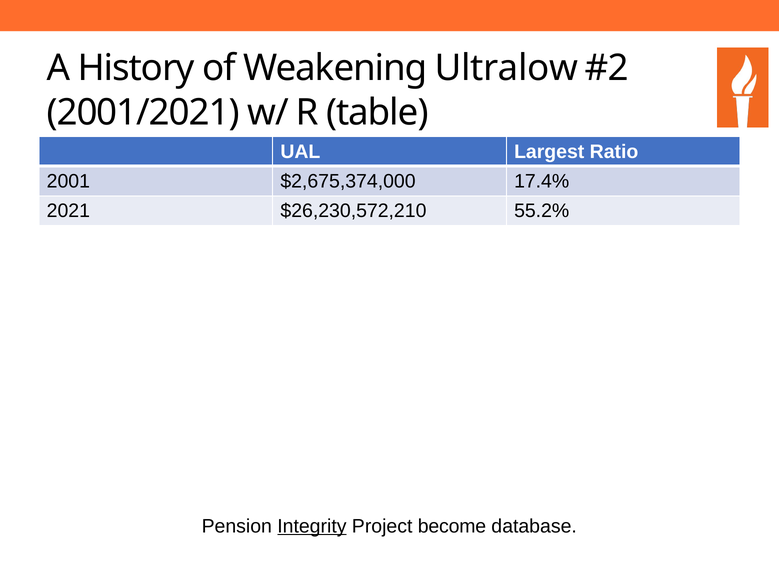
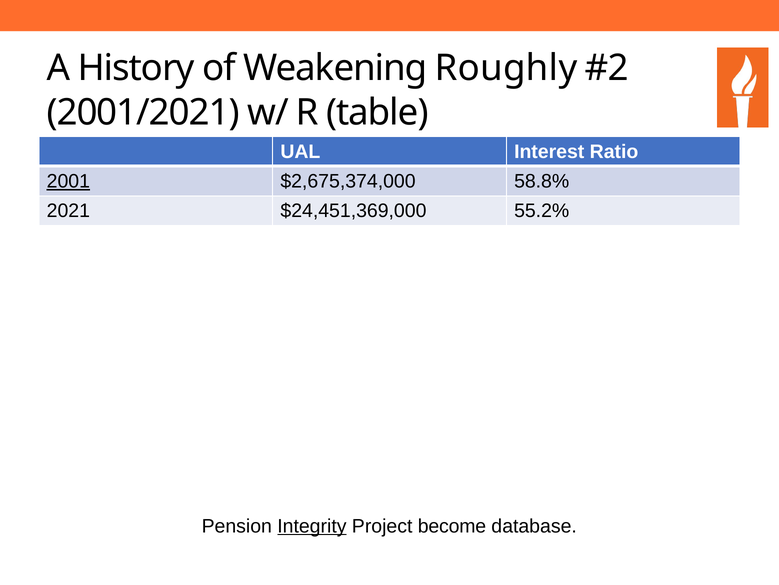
Ultralow: Ultralow -> Roughly (506, 68)
Largest: Largest -> Interest (549, 151)
2001 underline: none -> present (68, 181)
17.4%: 17.4% -> 58.8% (542, 181)
$26,230,572,210: $26,230,572,210 -> $24,451,369,000 (353, 211)
